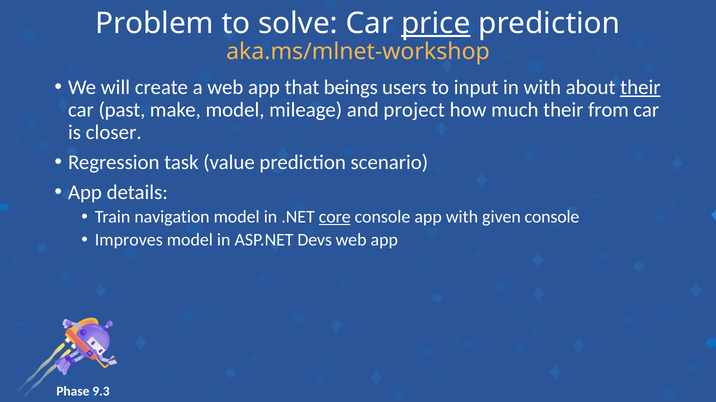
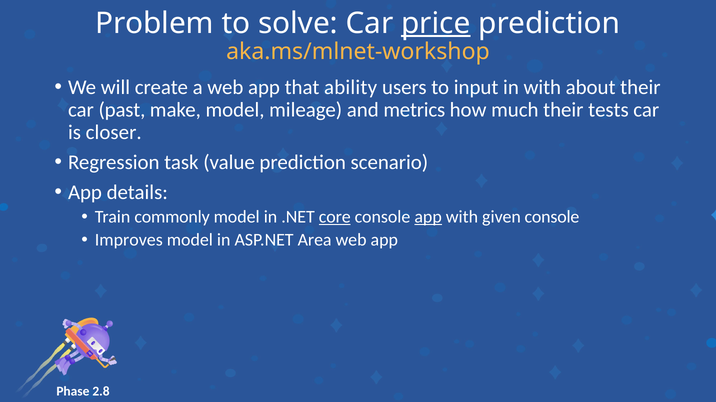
beings: beings -> ability (351, 87)
their underline: present -> none (640, 87)
project: project -> metrics (414, 110)
from: from -> tests (608, 110)
navigation: navigation -> commonly (172, 217)
app underline: none -> present (428, 217)
Devs: Devs -> Area (315, 240)
9.3: 9.3 -> 2.8 (101, 392)
